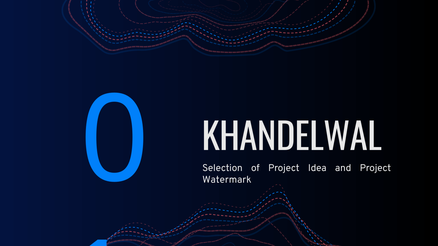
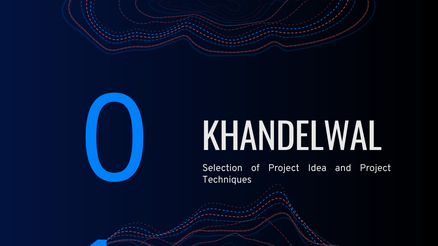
Watermark: Watermark -> Techniques (227, 180)
